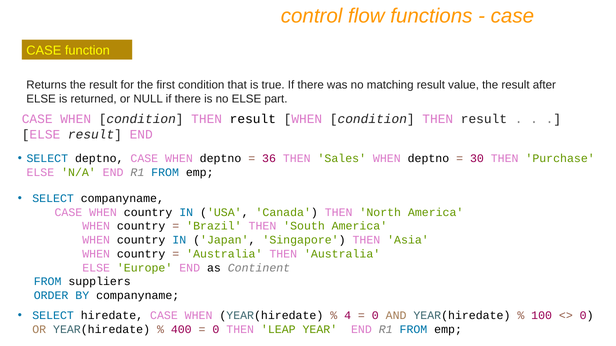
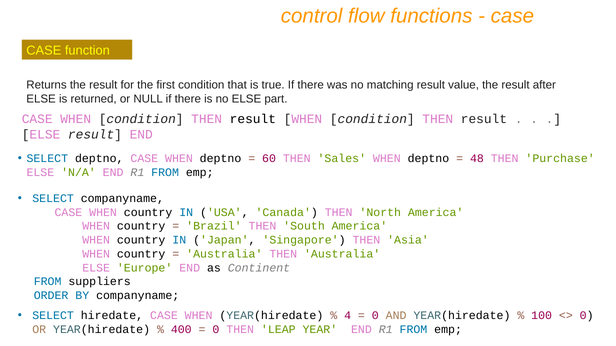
36: 36 -> 60 (269, 159)
30: 30 -> 48 (477, 159)
